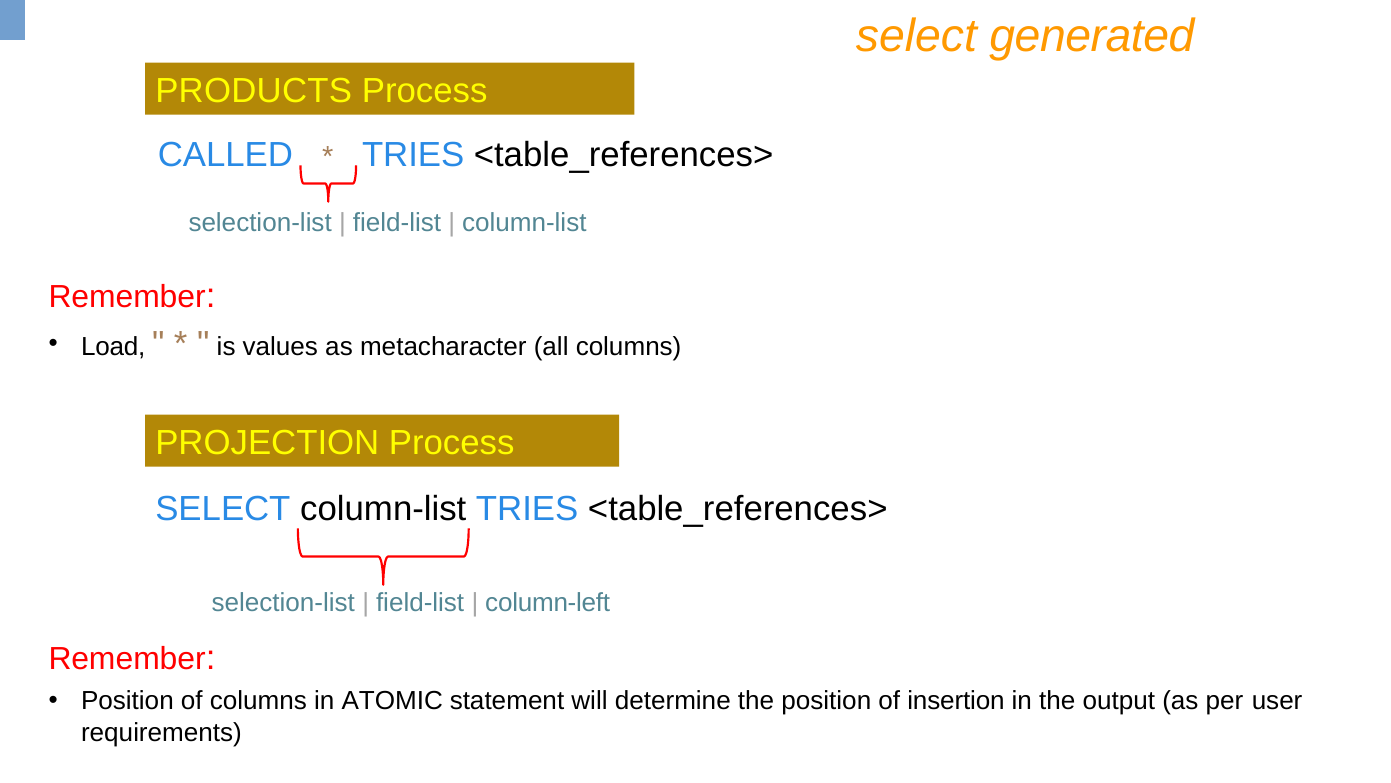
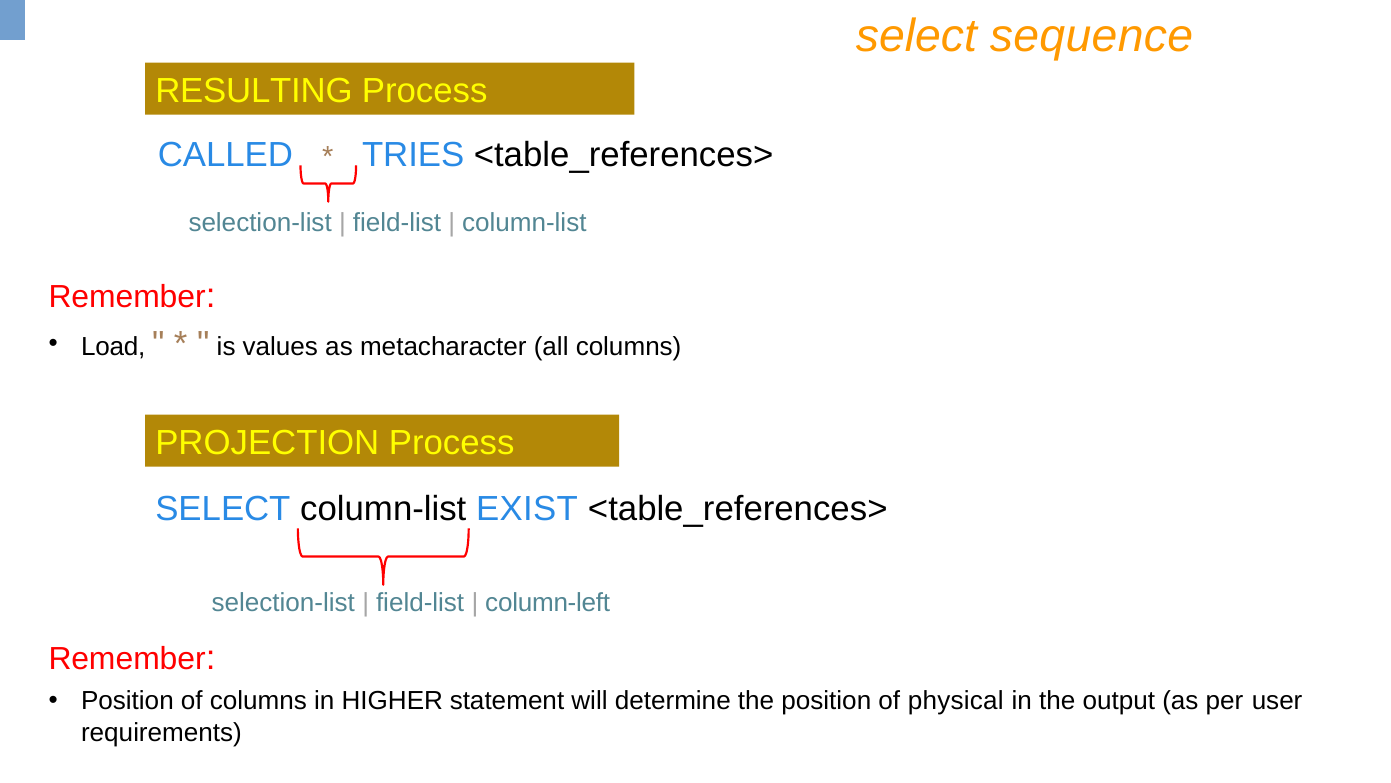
generated: generated -> sequence (1092, 36)
PRODUCTS: PRODUCTS -> RESULTING (254, 91)
column-list TRIES: TRIES -> EXIST (527, 508)
ATOMIC: ATOMIC -> HIGHER (392, 701)
insertion: insertion -> physical (956, 701)
